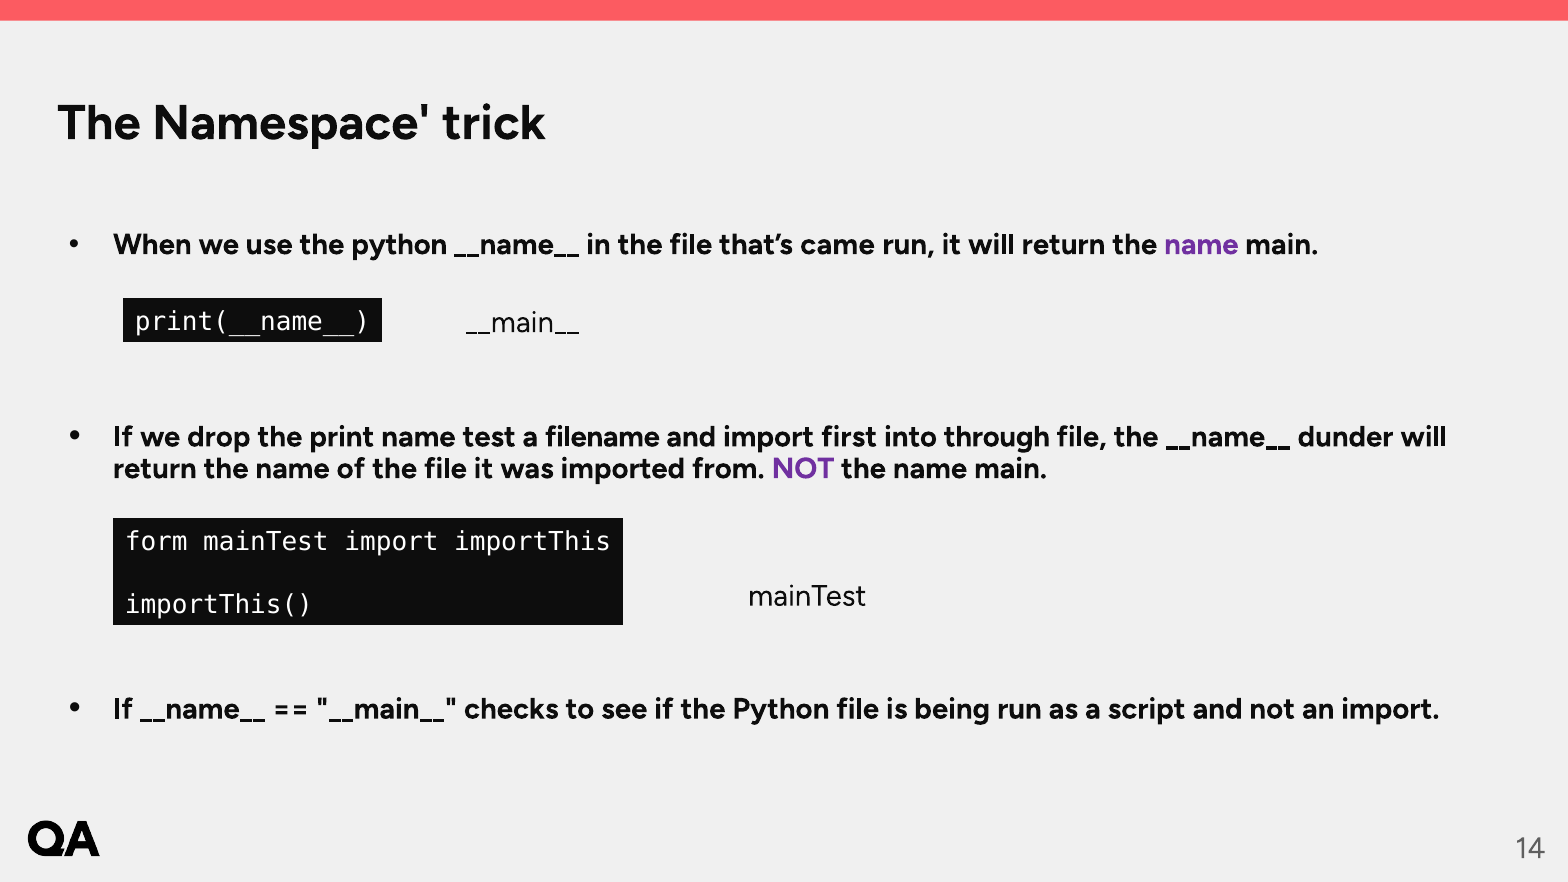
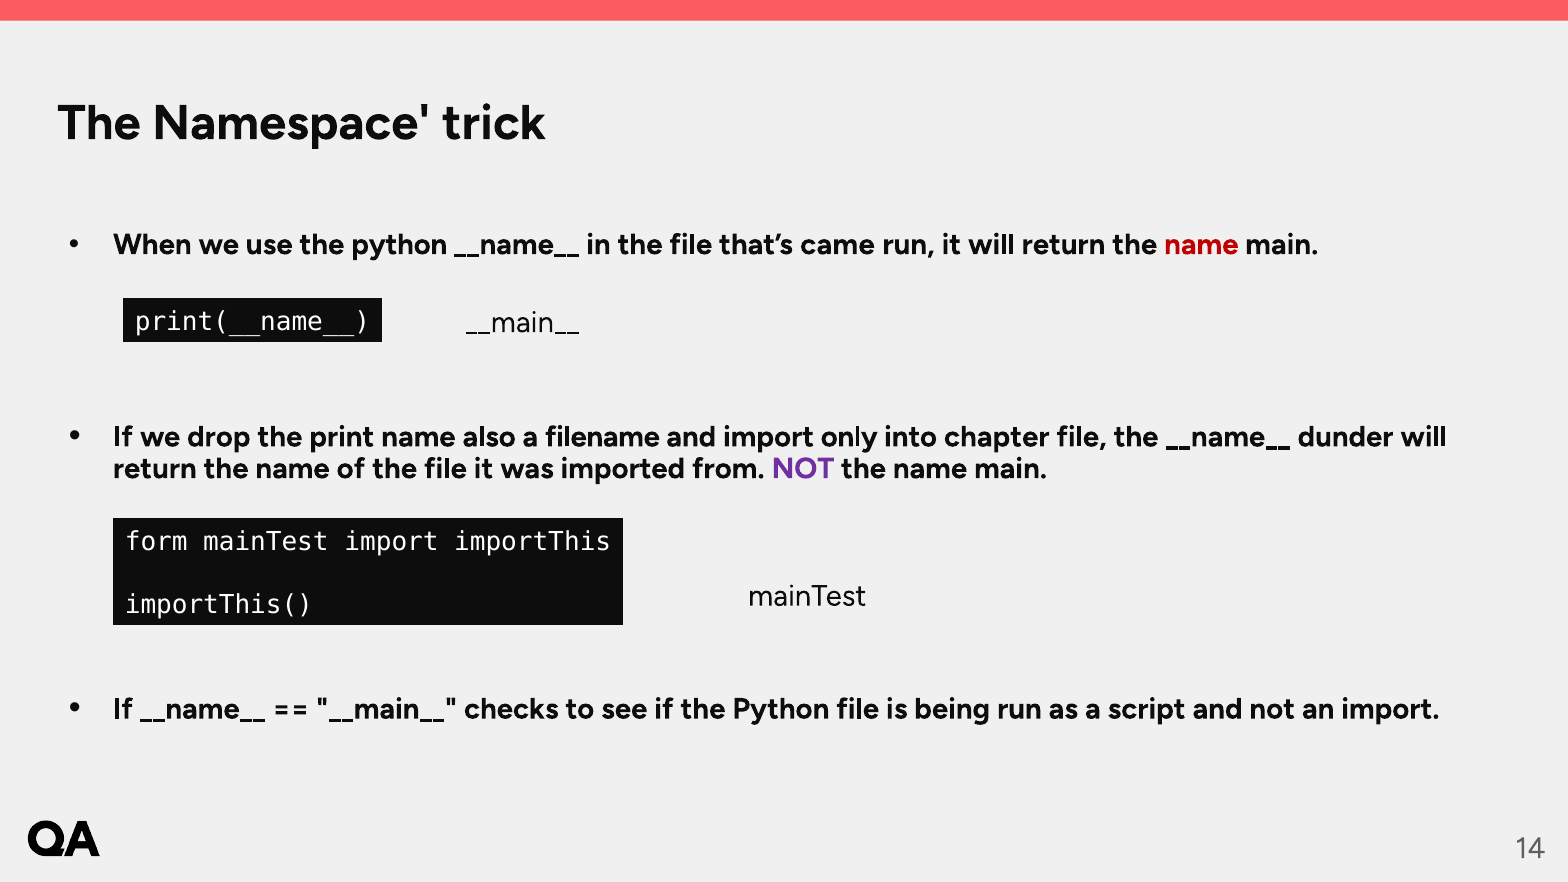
name colour: purple -> red (1201, 244)
test: test -> also (489, 437)
first: first -> only (849, 437)
through: through -> chapter (997, 437)
